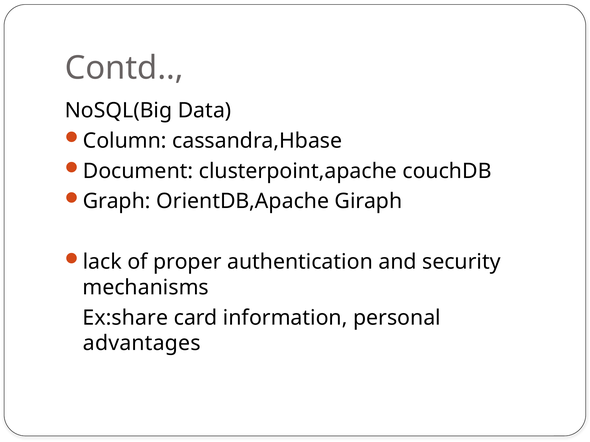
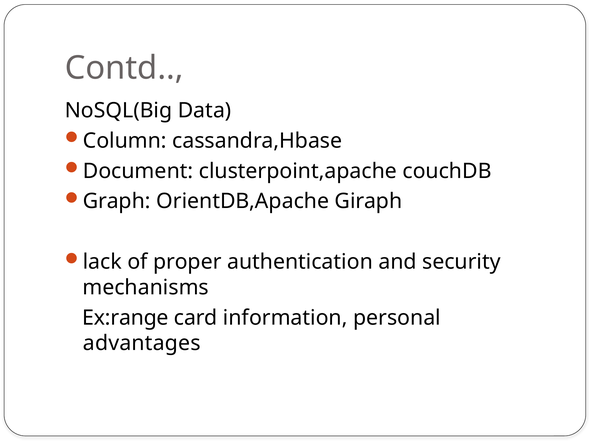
Ex:share: Ex:share -> Ex:range (125, 318)
